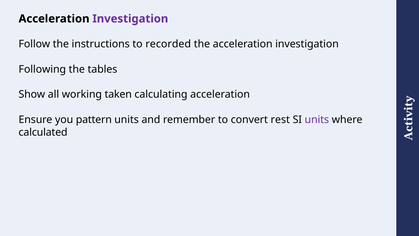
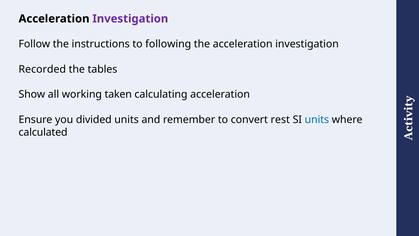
recorded: recorded -> following (168, 44)
Following: Following -> Recorded (42, 69)
pattern: pattern -> divided (94, 120)
units colour: purple -> blue (317, 120)
